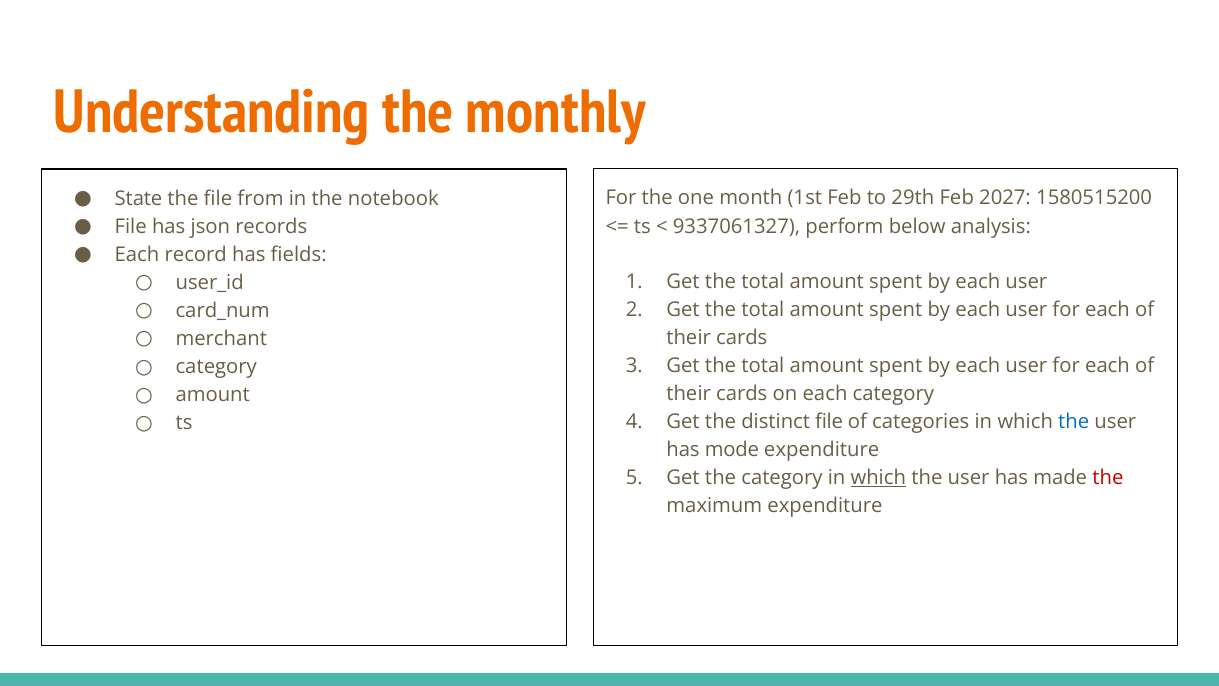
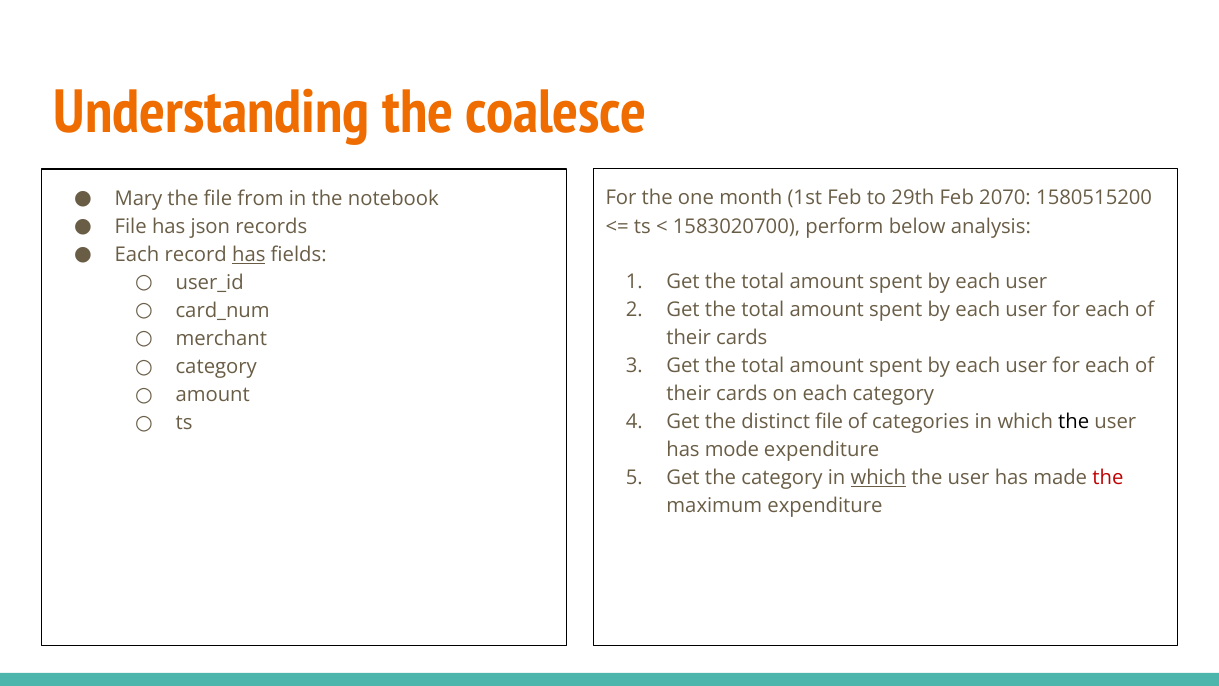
monthly: monthly -> coalesce (556, 112)
State: State -> Mary (139, 198)
2027: 2027 -> 2070 (1005, 198)
9337061327: 9337061327 -> 1583020700 (736, 226)
has underline: none -> present (249, 254)
the colour: blue -> black (1074, 421)
